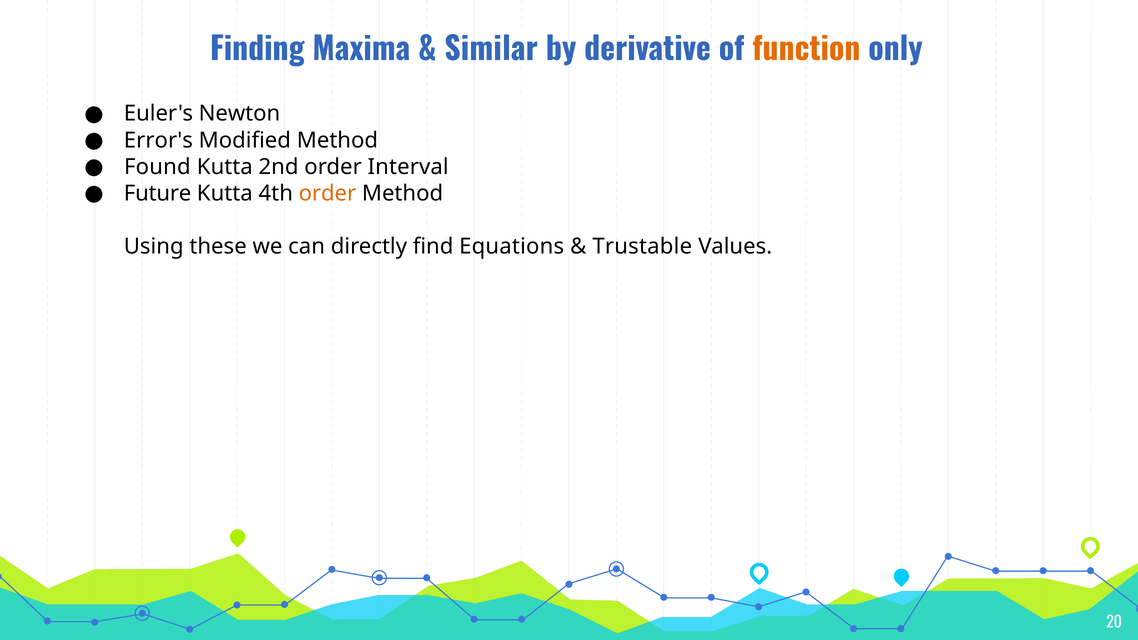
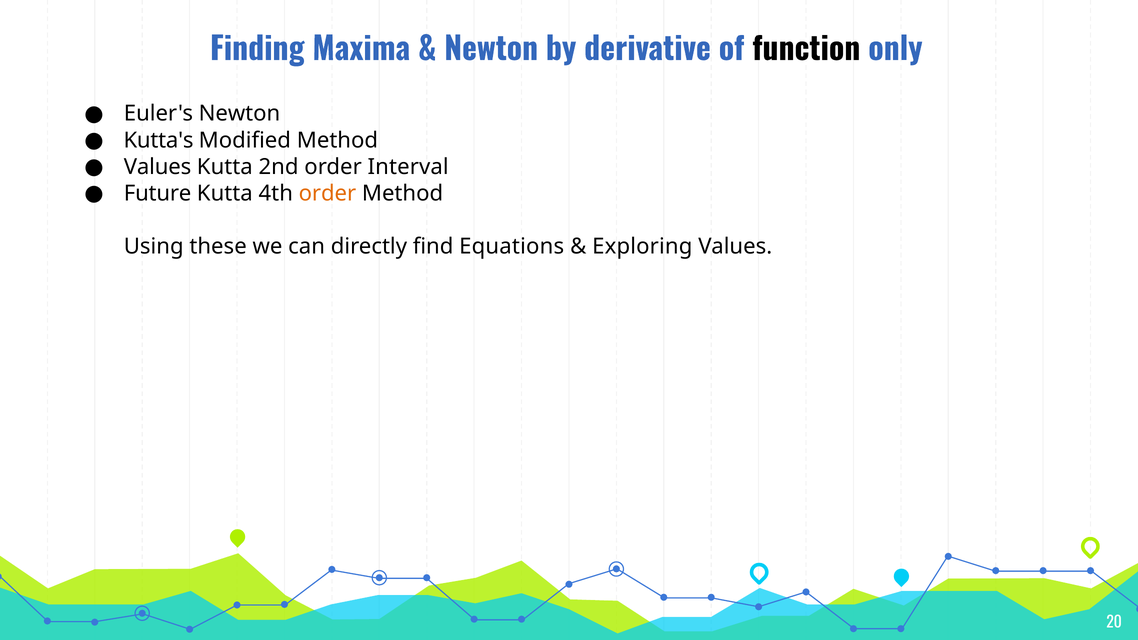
Similar: Similar -> Newton (491, 50)
function colour: orange -> black (806, 50)
Error's: Error's -> Kutta's (159, 140)
Found: Found -> Values (158, 167)
Trustable: Trustable -> Exploring (642, 247)
